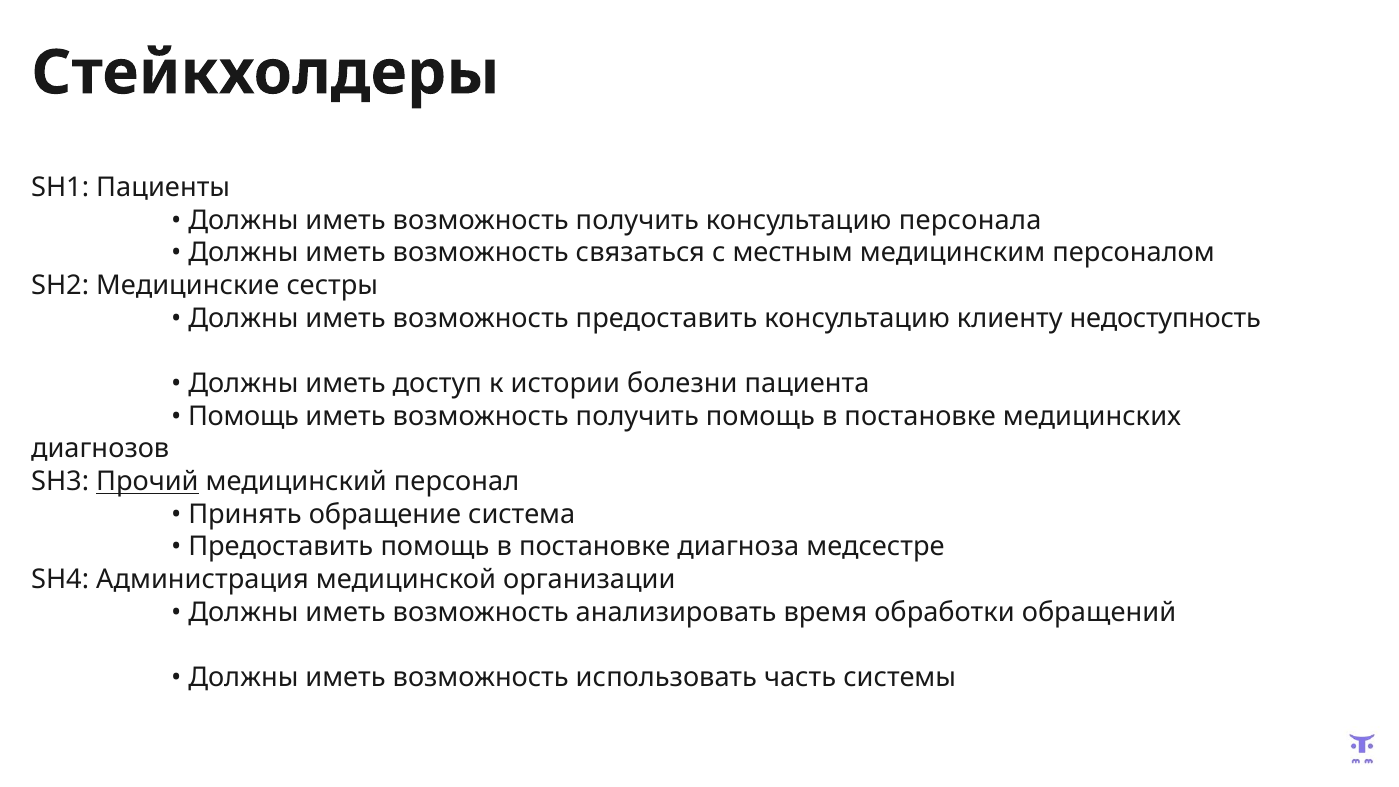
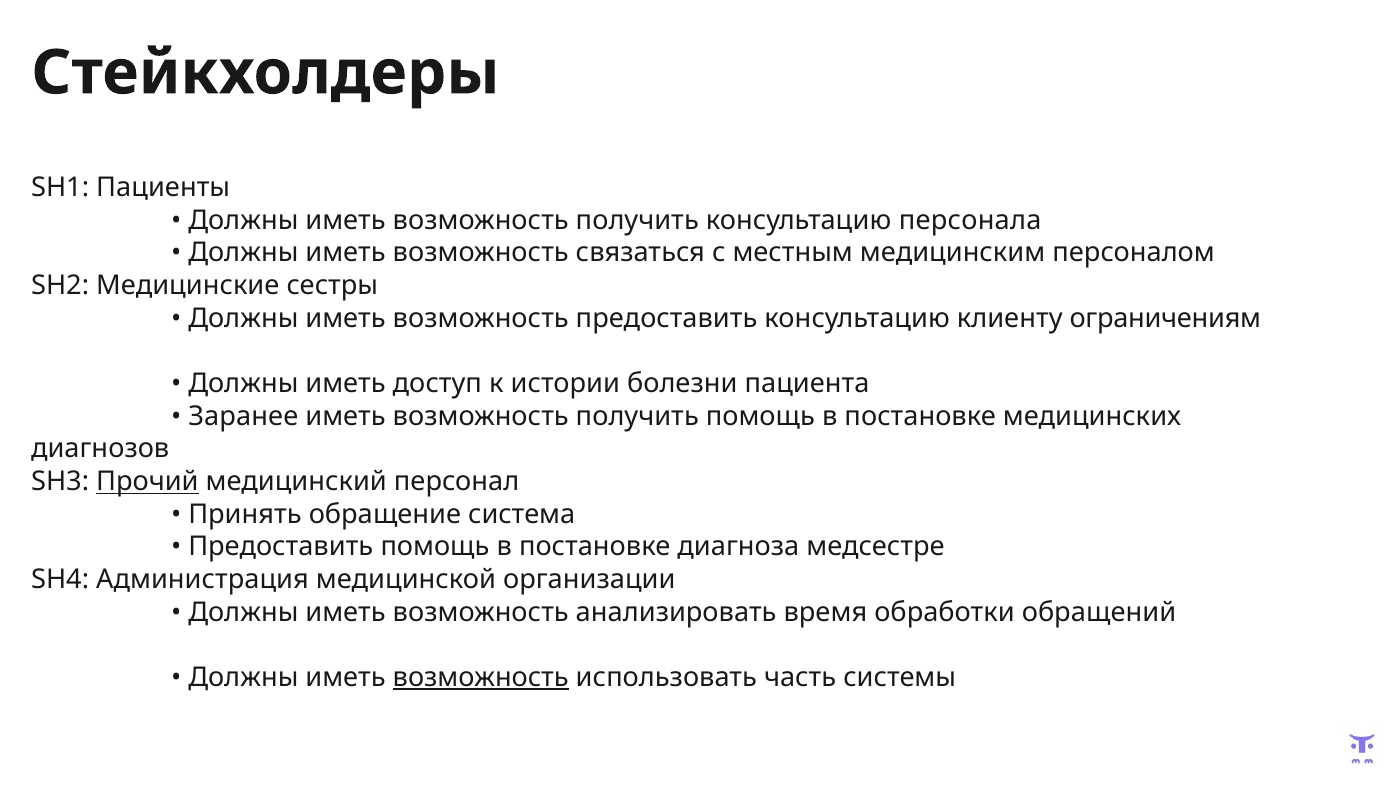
недоступность: недоступность -> ограничениям (1165, 318)
Помощь: Помощь -> Заранее (243, 416)
возможность underline: none -> present (481, 678)
